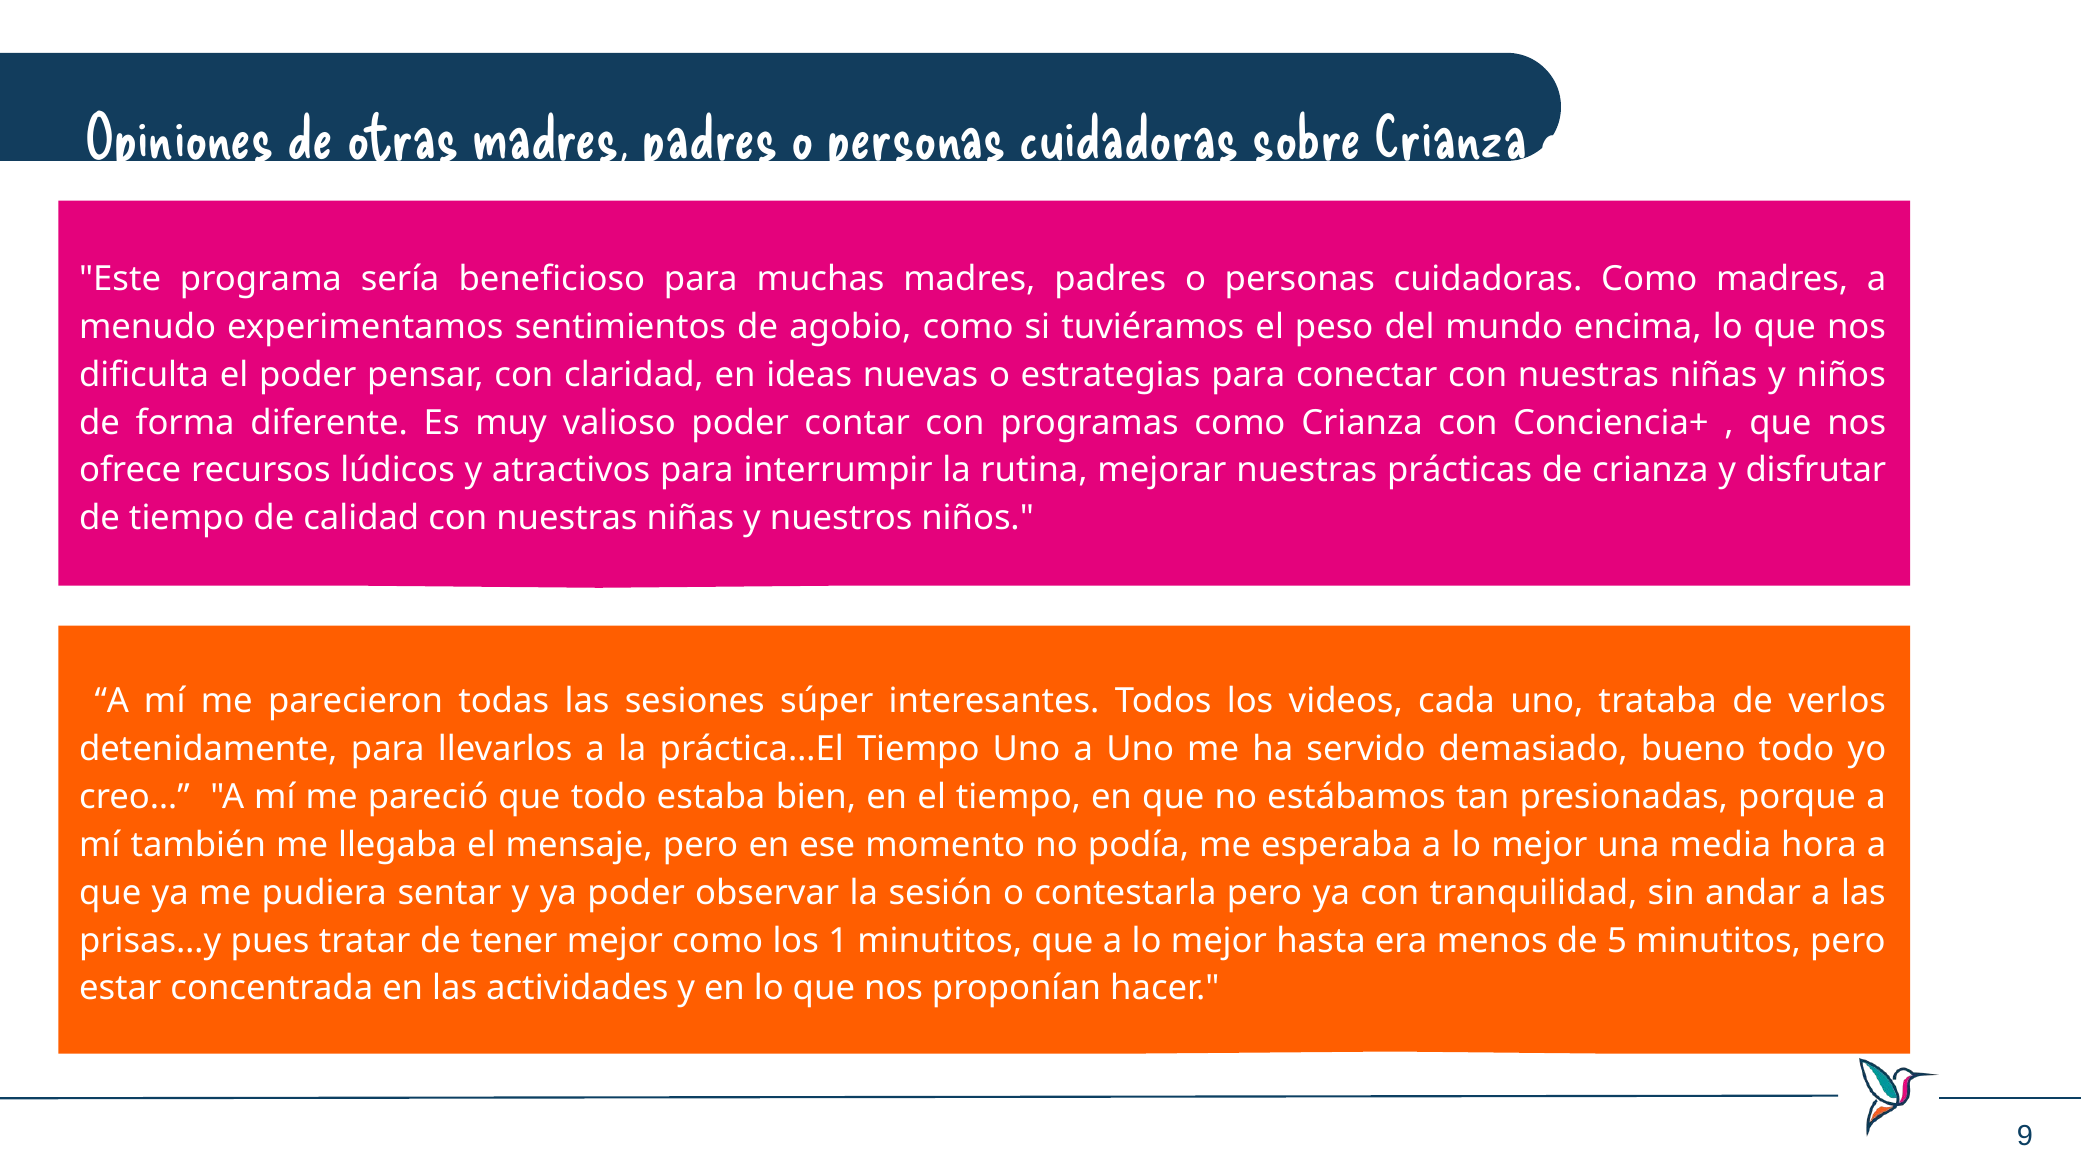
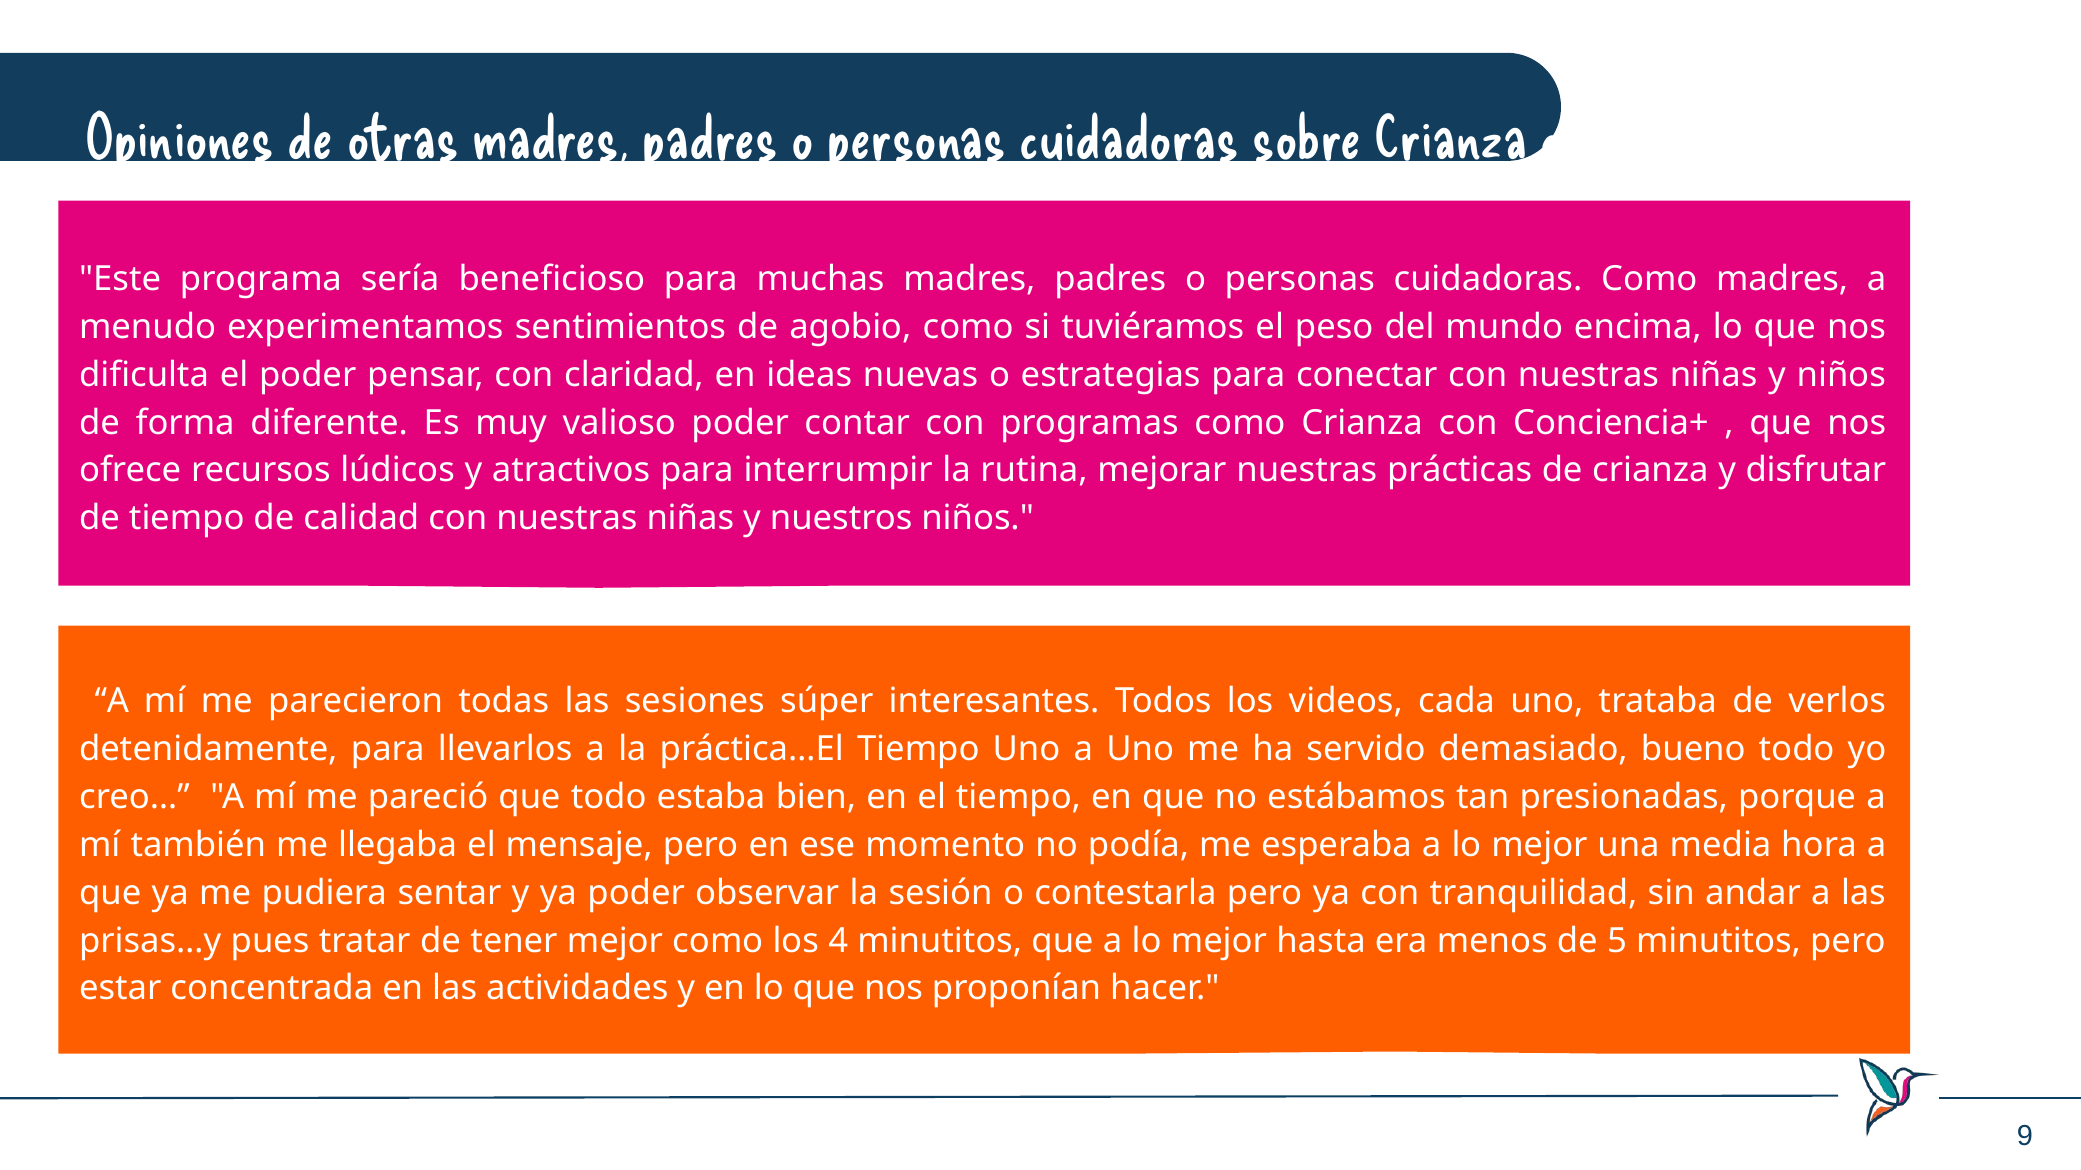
1: 1 -> 4 (838, 941)
